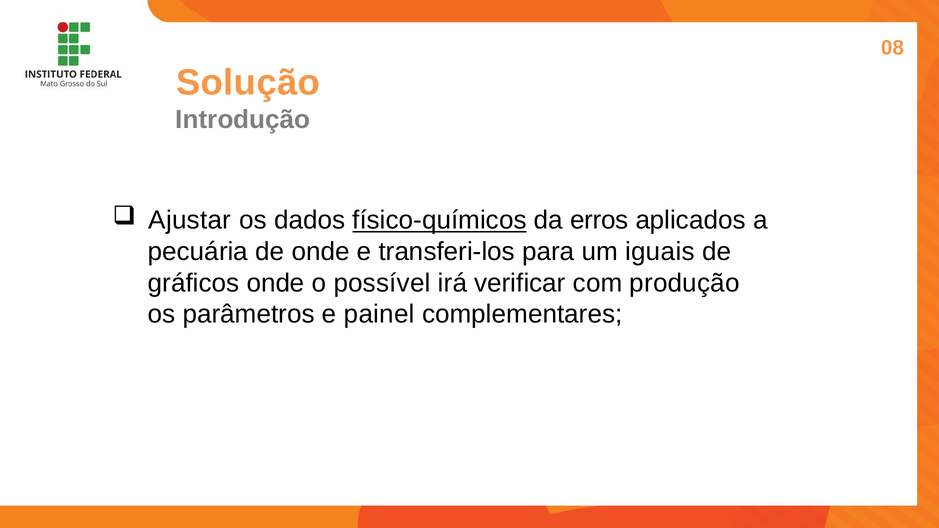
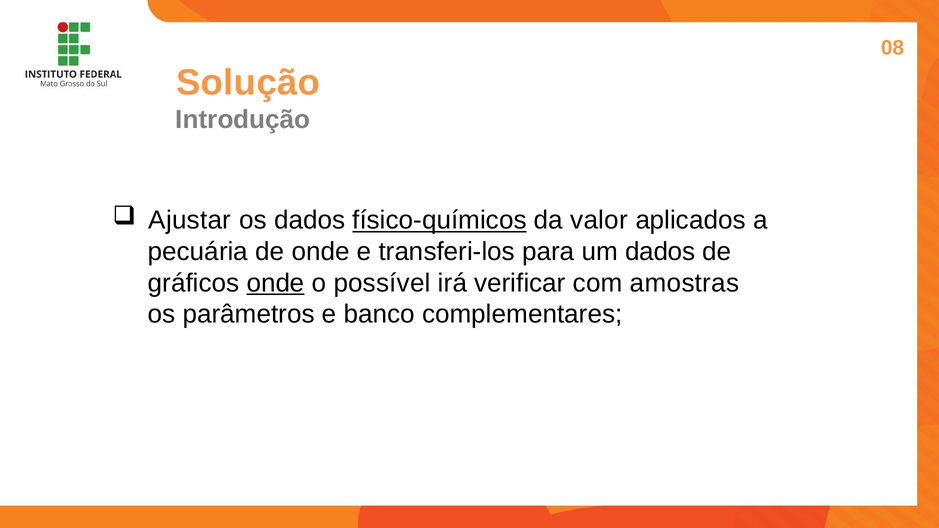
erros: erros -> valor (599, 220)
um iguais: iguais -> dados (660, 252)
onde underline: none -> present (276, 283)
produção: produção -> amostras (685, 283)
painel: painel -> banco (379, 314)
